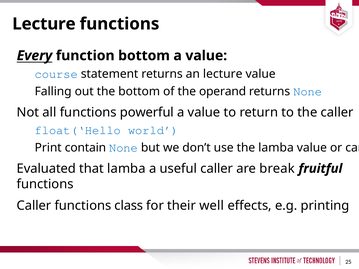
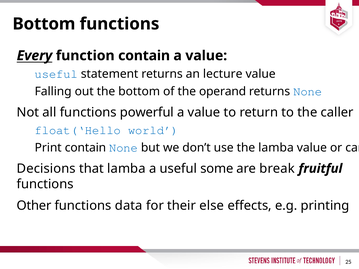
Lecture: Lecture -> Bottom (44, 24)
function bottom: bottom -> contain (144, 56)
course: course -> useful (56, 74)
Evaluated: Evaluated -> Decisions (46, 169)
useful caller: caller -> some (217, 169)
Caller: Caller -> Other (34, 206)
class: class -> data (129, 206)
well: well -> else (212, 206)
